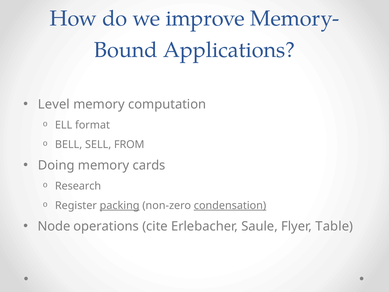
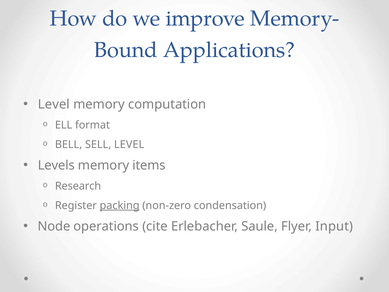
SELL FROM: FROM -> LEVEL (129, 144)
Doing: Doing -> Levels (56, 165)
cards: cards -> items (149, 165)
condensation underline: present -> none (230, 205)
Table: Table -> Input (334, 226)
